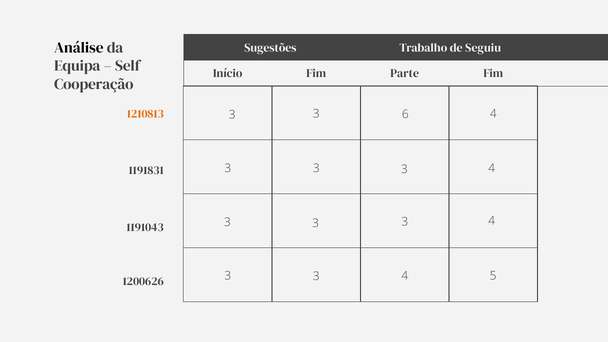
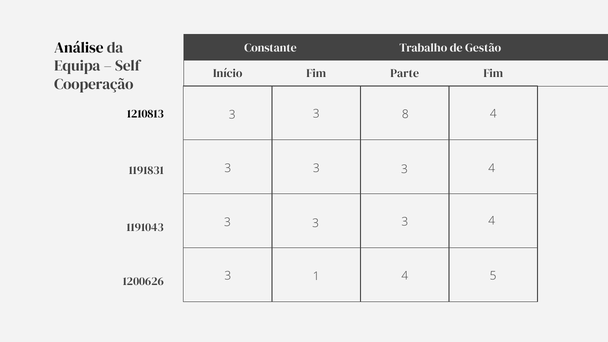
Sugestões: Sugestões -> Constante (270, 48)
Seguiu: Seguiu -> Gestão (483, 48)
6: 6 -> 8 (405, 114)
1210813 colour: orange -> black (145, 114)
3: 3 -> 1 (316, 276)
